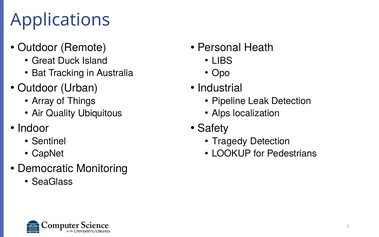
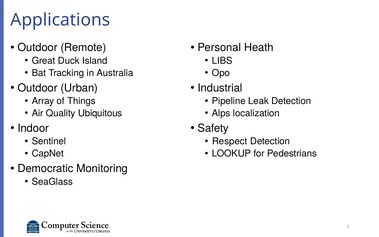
Tragedy: Tragedy -> Respect (230, 141)
